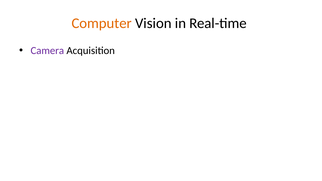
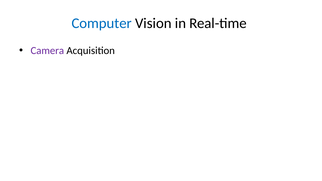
Computer colour: orange -> blue (102, 23)
